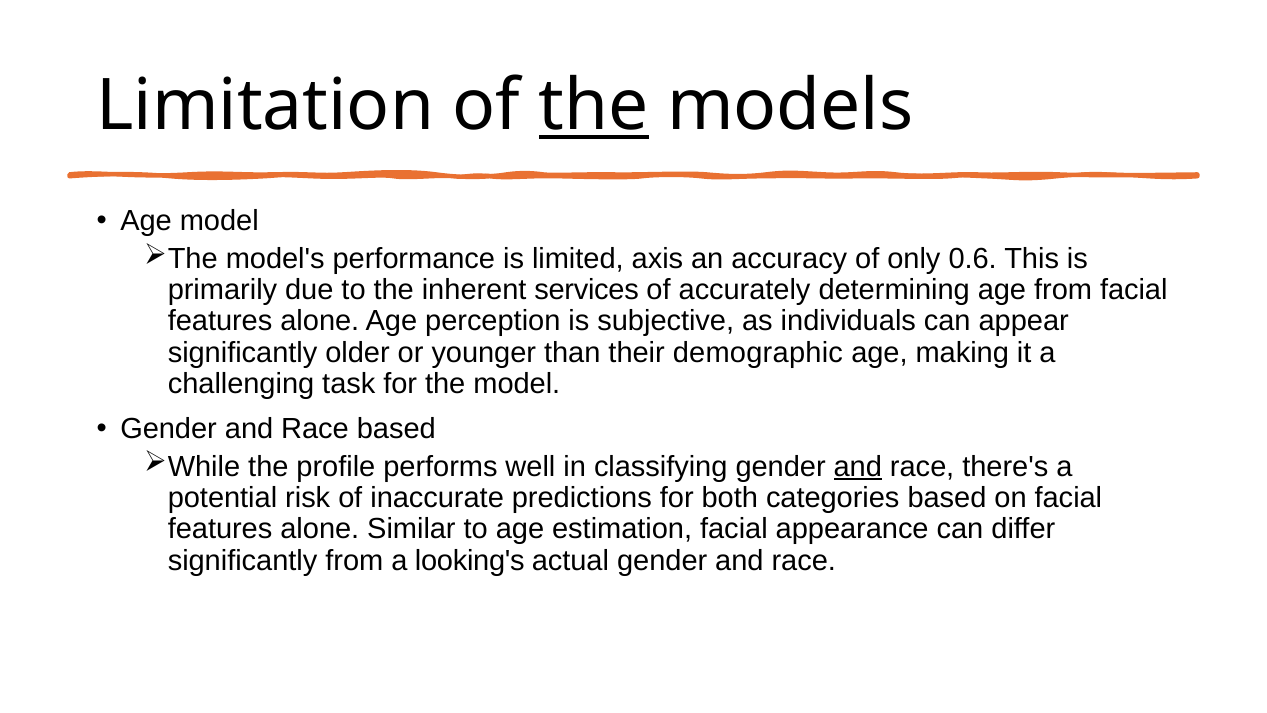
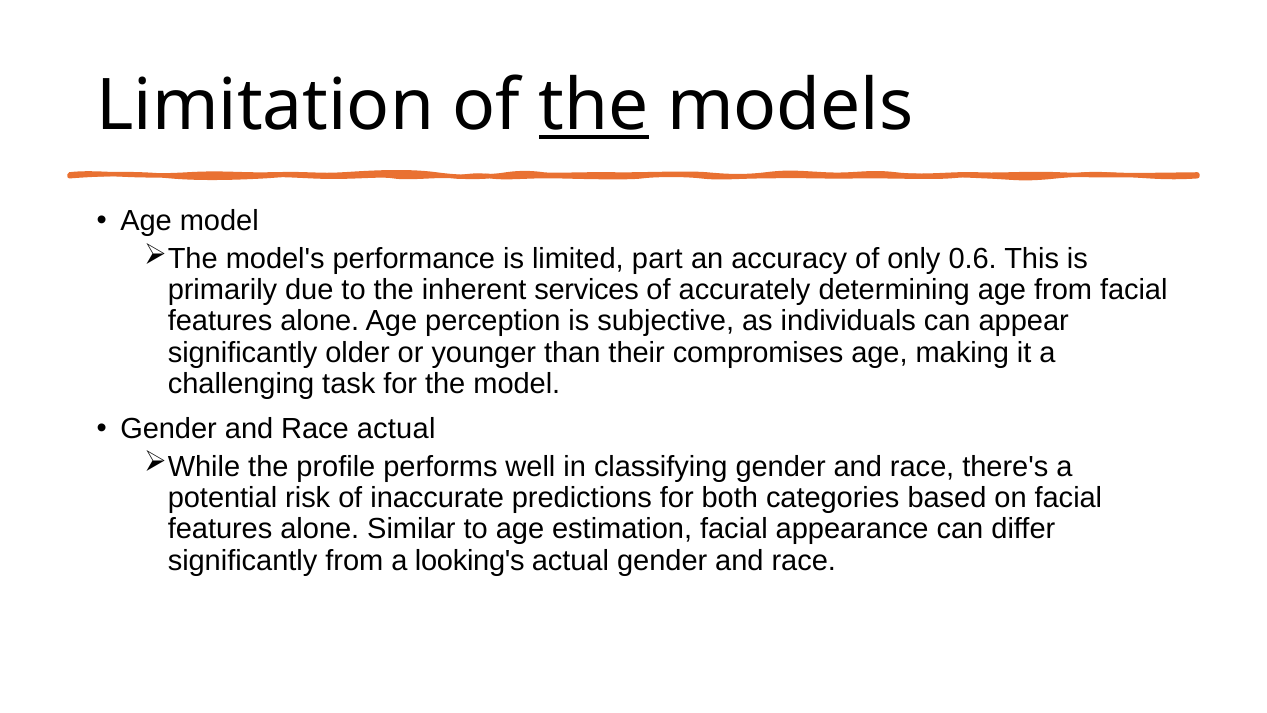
axis: axis -> part (657, 259)
demographic: demographic -> compromises (758, 353)
Race based: based -> actual (396, 428)
and underline: present -> none (858, 466)
